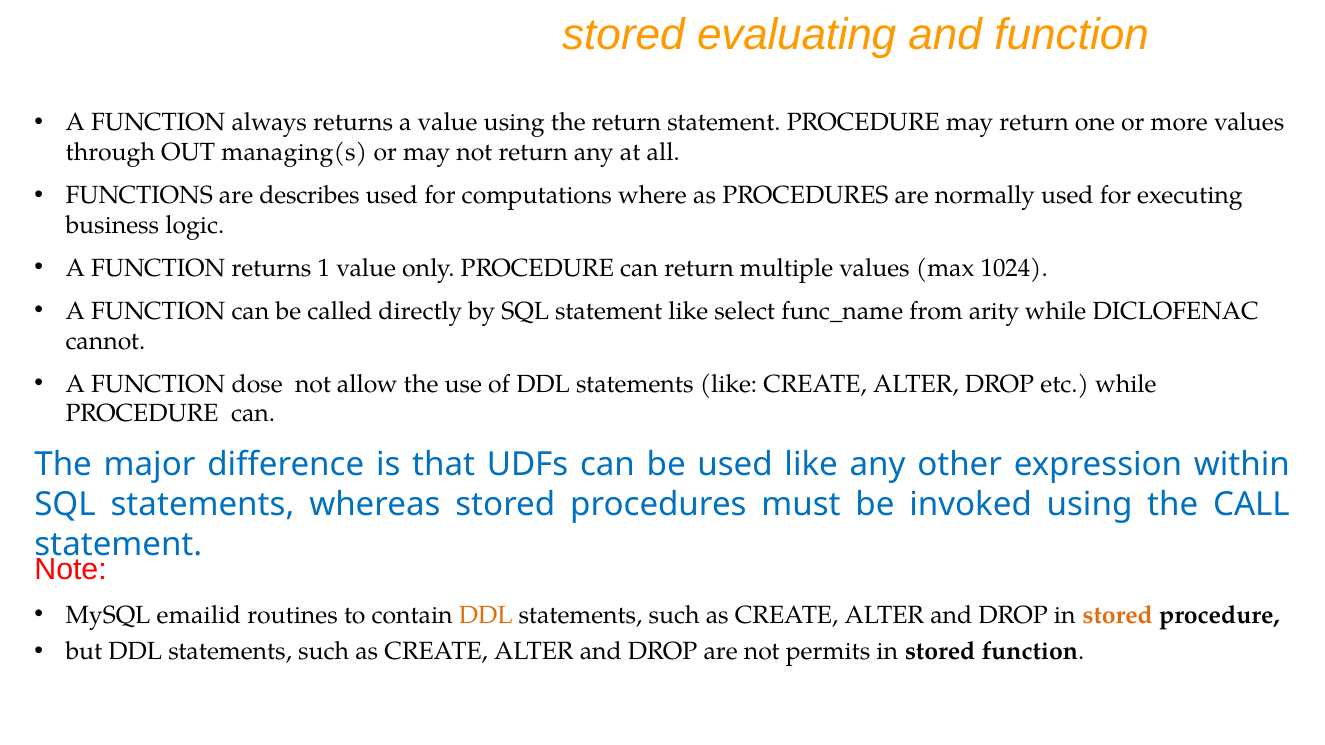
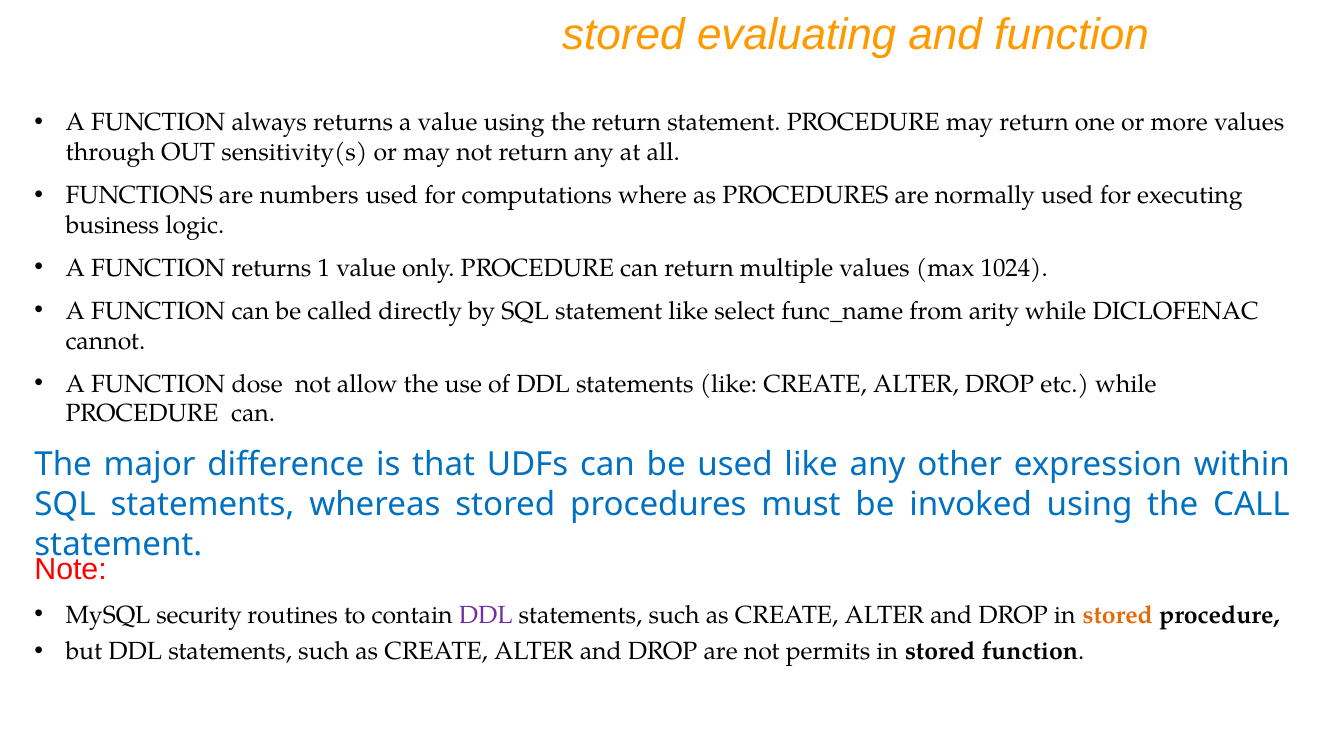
managing(s: managing(s -> sensitivity(s (294, 152)
describes: describes -> numbers (309, 195)
emailid: emailid -> security (199, 615)
DDL colour: orange -> purple (486, 615)
